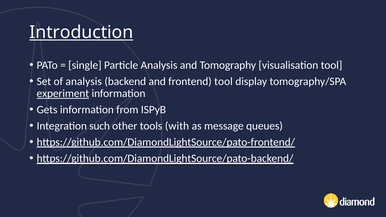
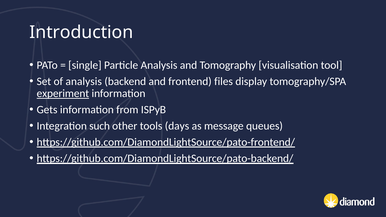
Introduction underline: present -> none (81, 32)
frontend tool: tool -> files (224, 81)
with: with -> days (177, 126)
